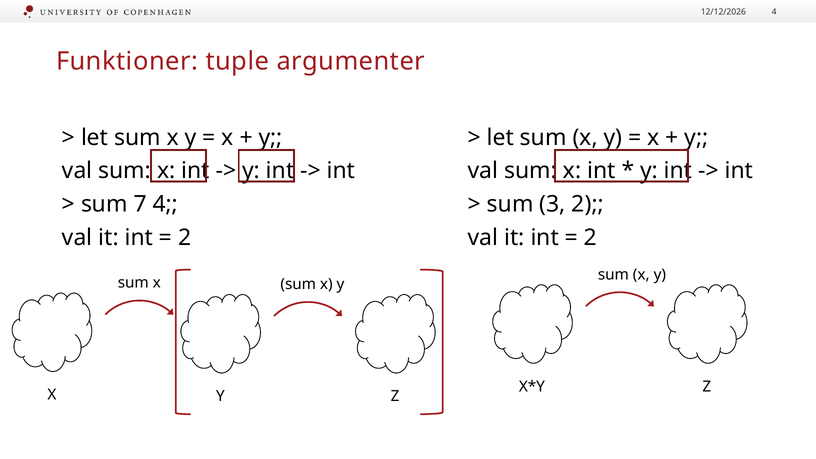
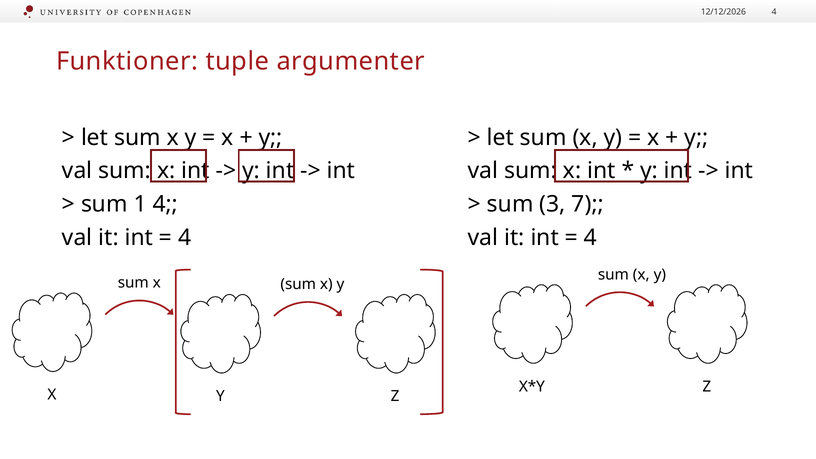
7: 7 -> 1 (140, 204)
3 2: 2 -> 7 (588, 204)
2: 2 -> 4 (185, 237)
2: 2 -> 4 (590, 237)
